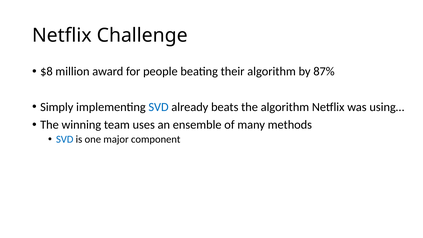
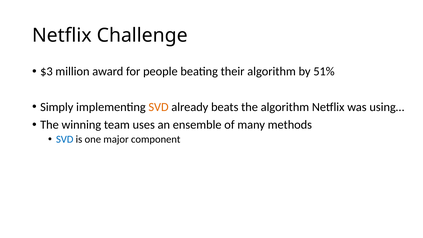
$8: $8 -> $3 (46, 72)
87%: 87% -> 51% (324, 72)
SVD colour: blue -> orange (159, 107)
